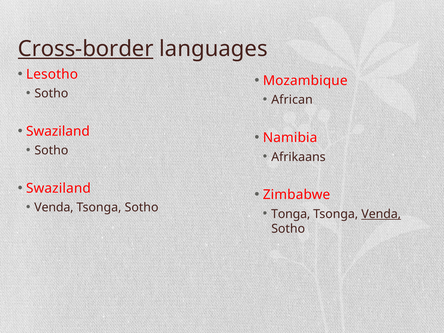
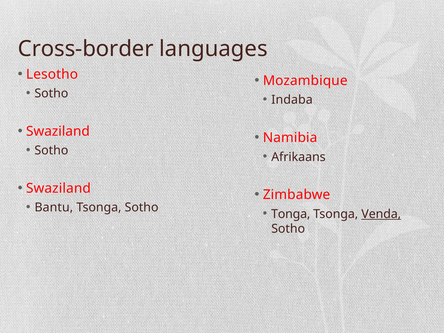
Cross-border underline: present -> none (86, 49)
African: African -> Indaba (292, 100)
Venda: Venda -> Bantu (54, 208)
